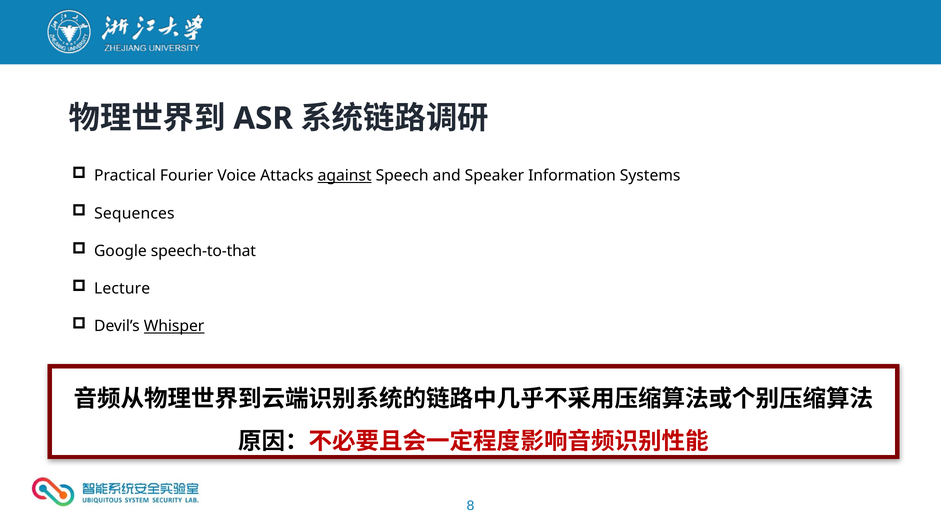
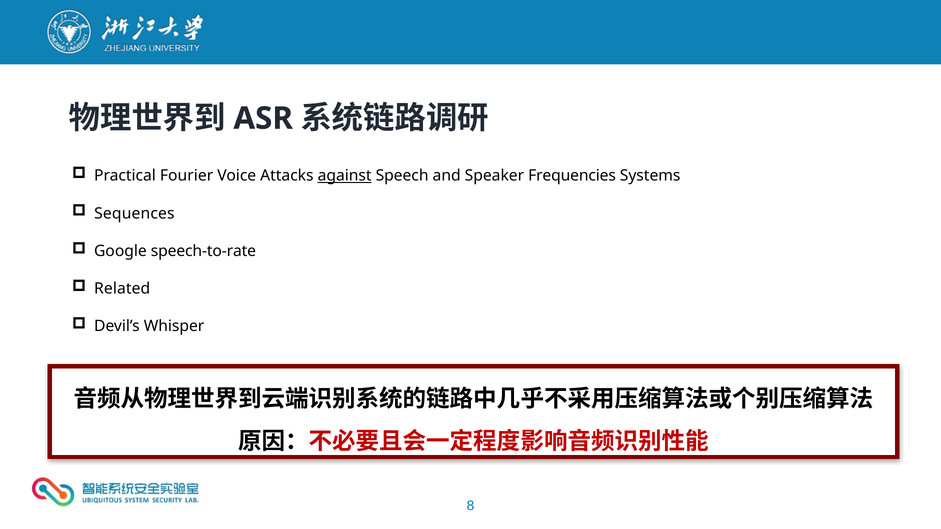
Information: Information -> Frequencies (572, 176)
speech-to-that: speech-to-that -> speech-to-rate (203, 251)
Lecture: Lecture -> Related (122, 289)
Whisper underline: present -> none (174, 326)
